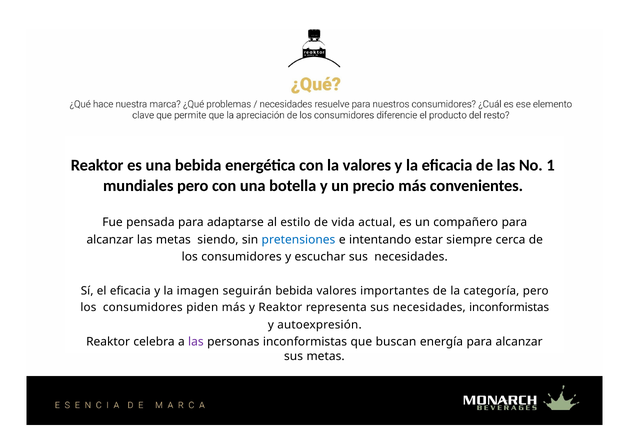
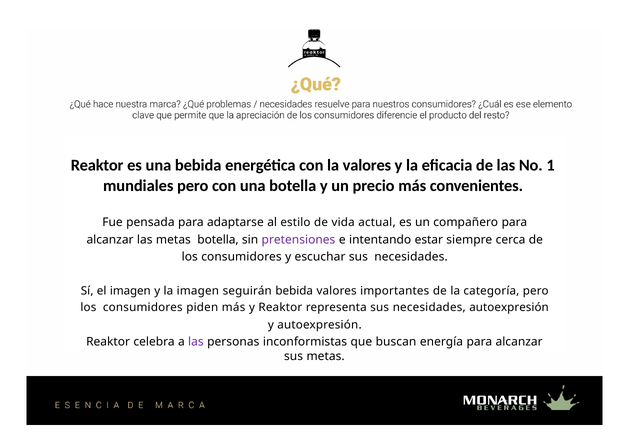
metas siendo: siendo -> botella (218, 240)
pretensiones colour: blue -> purple (298, 240)
el eficacia: eficacia -> imagen (130, 291)
necesidades inconformistas: inconformistas -> autoexpresión (509, 308)
